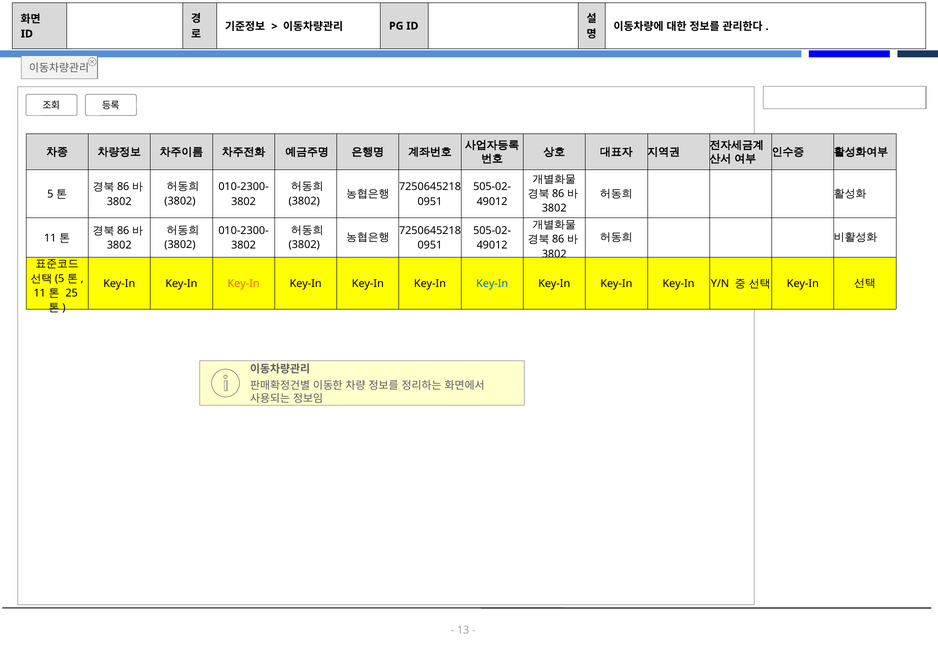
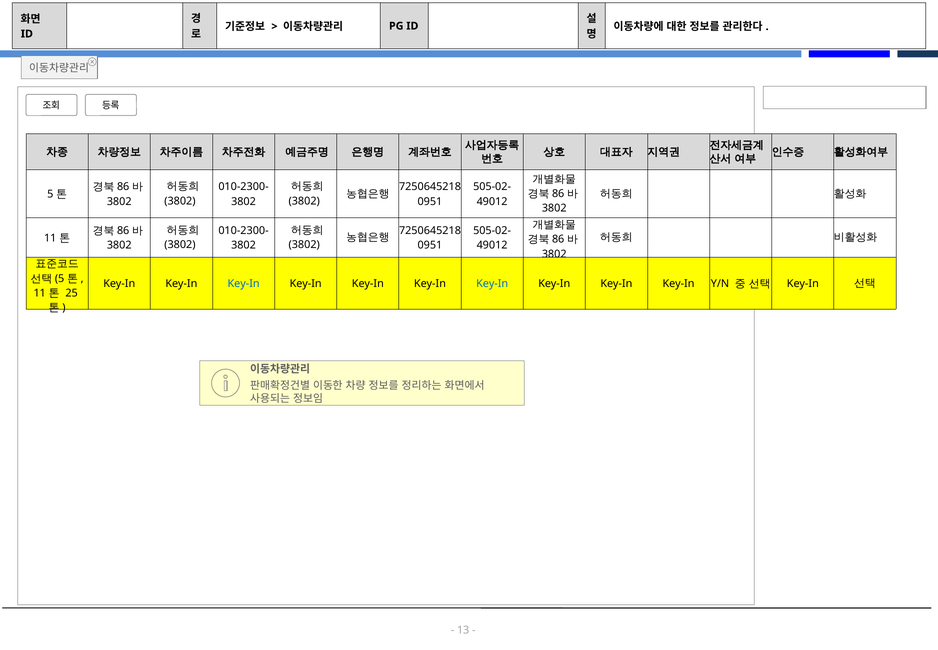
Key-In colour: orange -> blue (244, 283)
